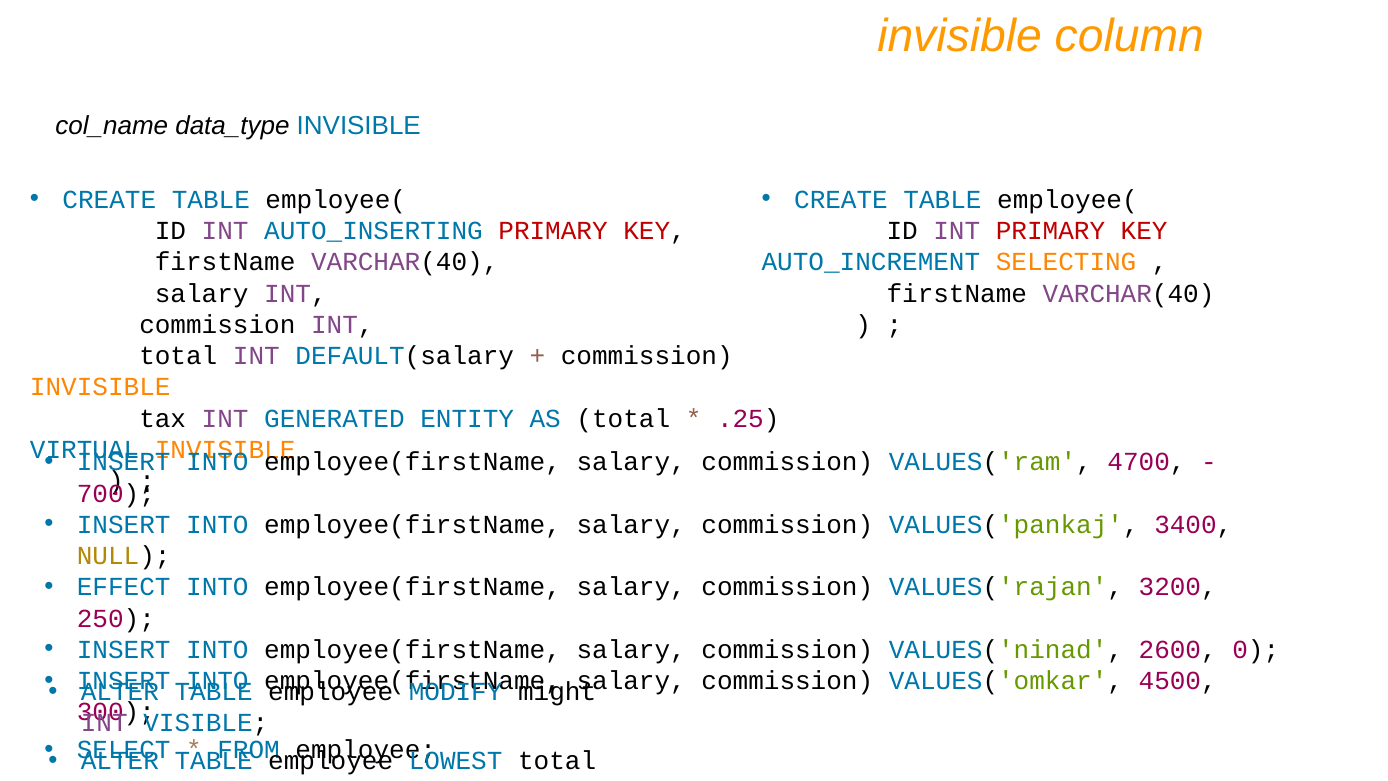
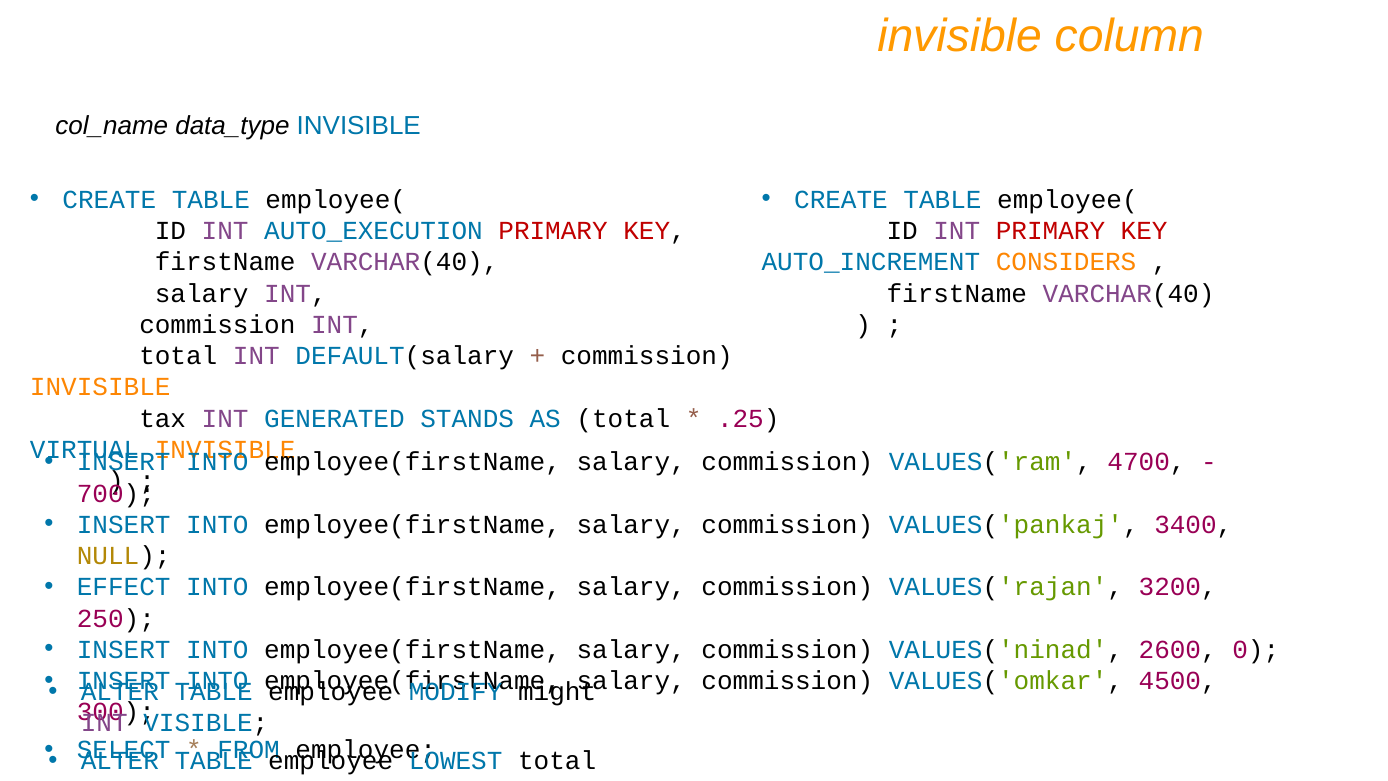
AUTO_INSERTING: AUTO_INSERTING -> AUTO_EXECUTION (373, 231)
SELECTING: SELECTING -> CONSIDERS (1066, 262)
ENTITY: ENTITY -> STANDS (467, 418)
